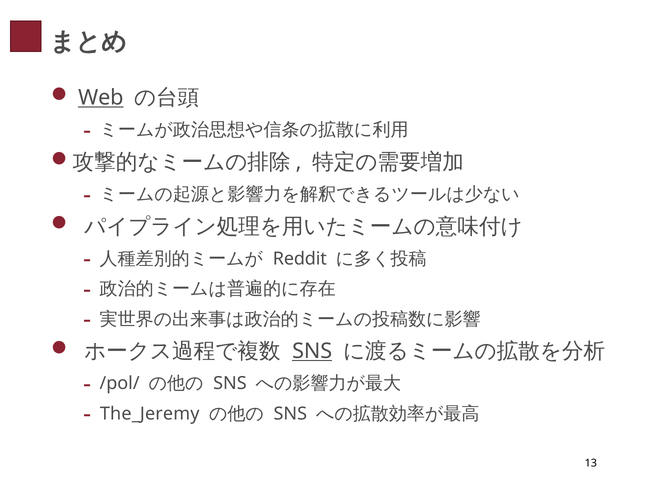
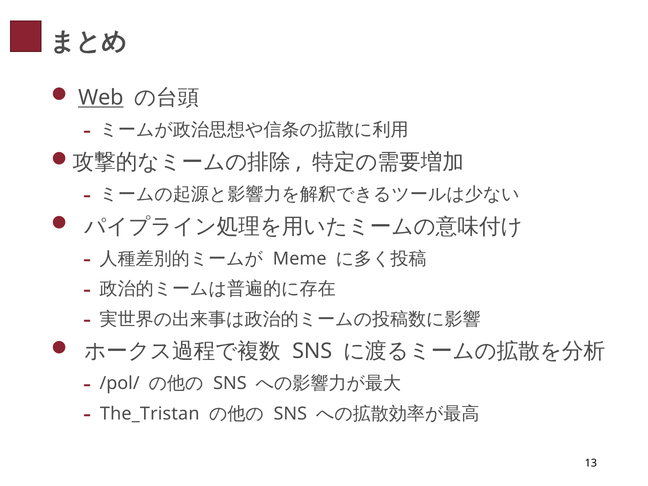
Reddit: Reddit -> Meme (300, 259)
SNS underline: present -> none (312, 351)
The_Jeremy: The_Jeremy -> The_Tristan (150, 414)
